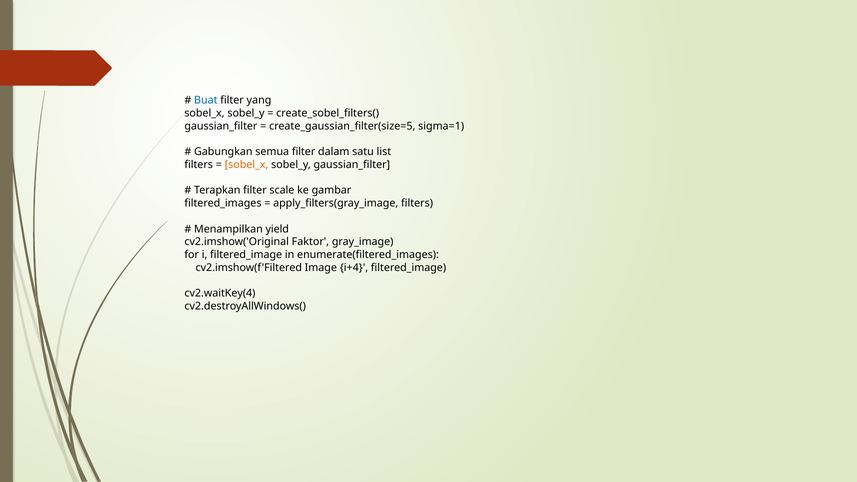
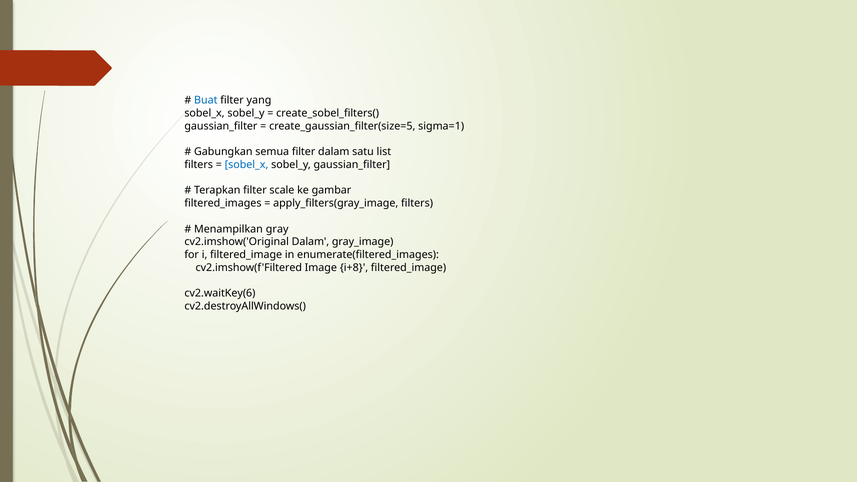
sobel_x colour: orange -> blue (247, 165)
yield: yield -> gray (277, 229)
cv2.imshow('Original Faktor: Faktor -> Dalam (310, 242)
i+4: i+4 -> i+8 (354, 268)
cv2.waitKey(4: cv2.waitKey(4 -> cv2.waitKey(6 (220, 293)
